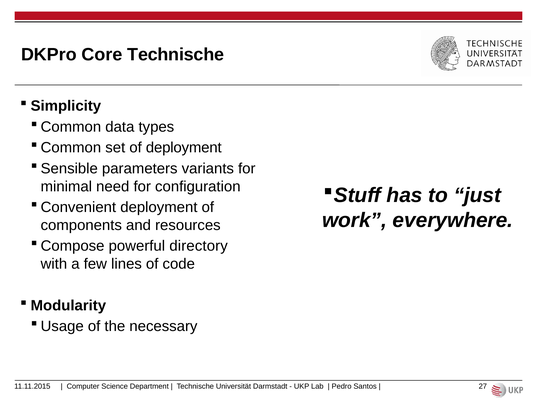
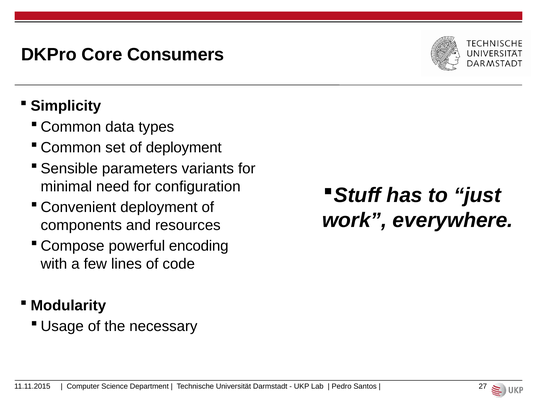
Core Technische: Technische -> Consumers (176, 55)
directory: directory -> encoding (199, 246)
